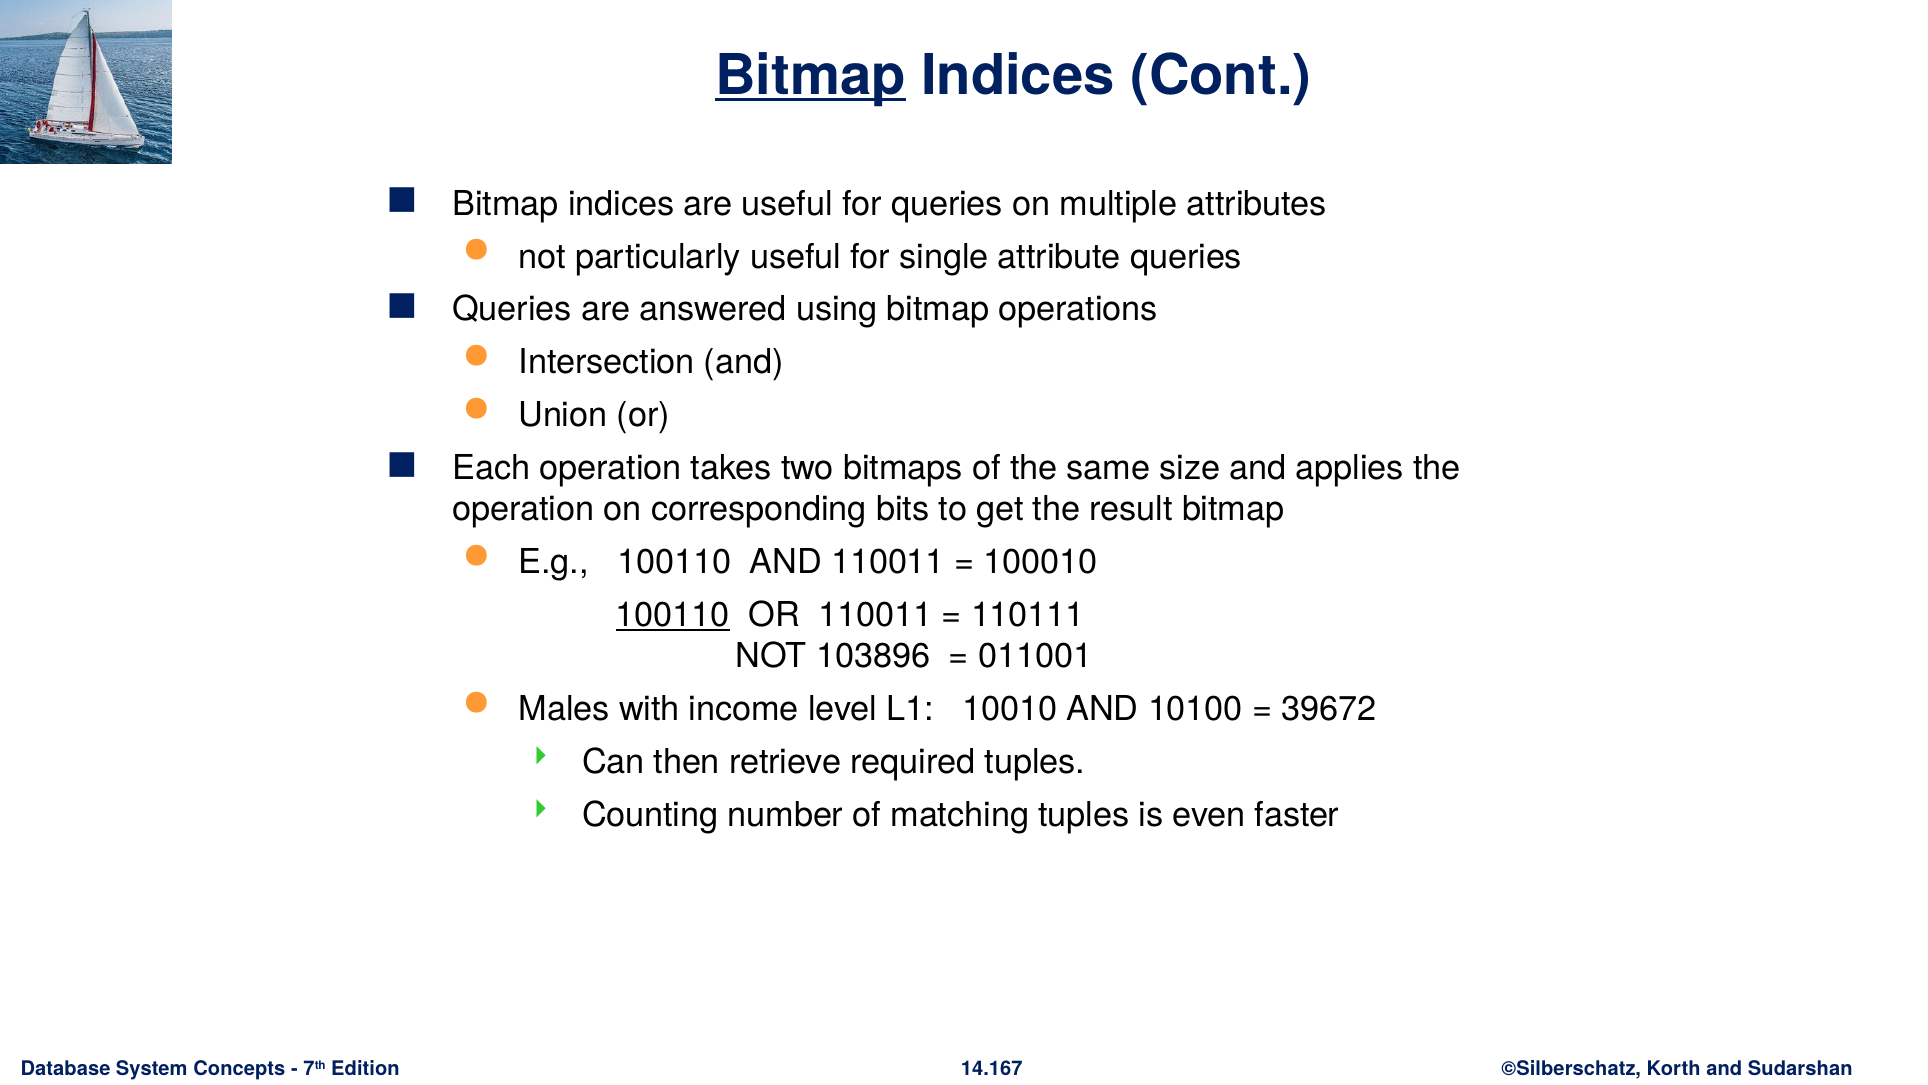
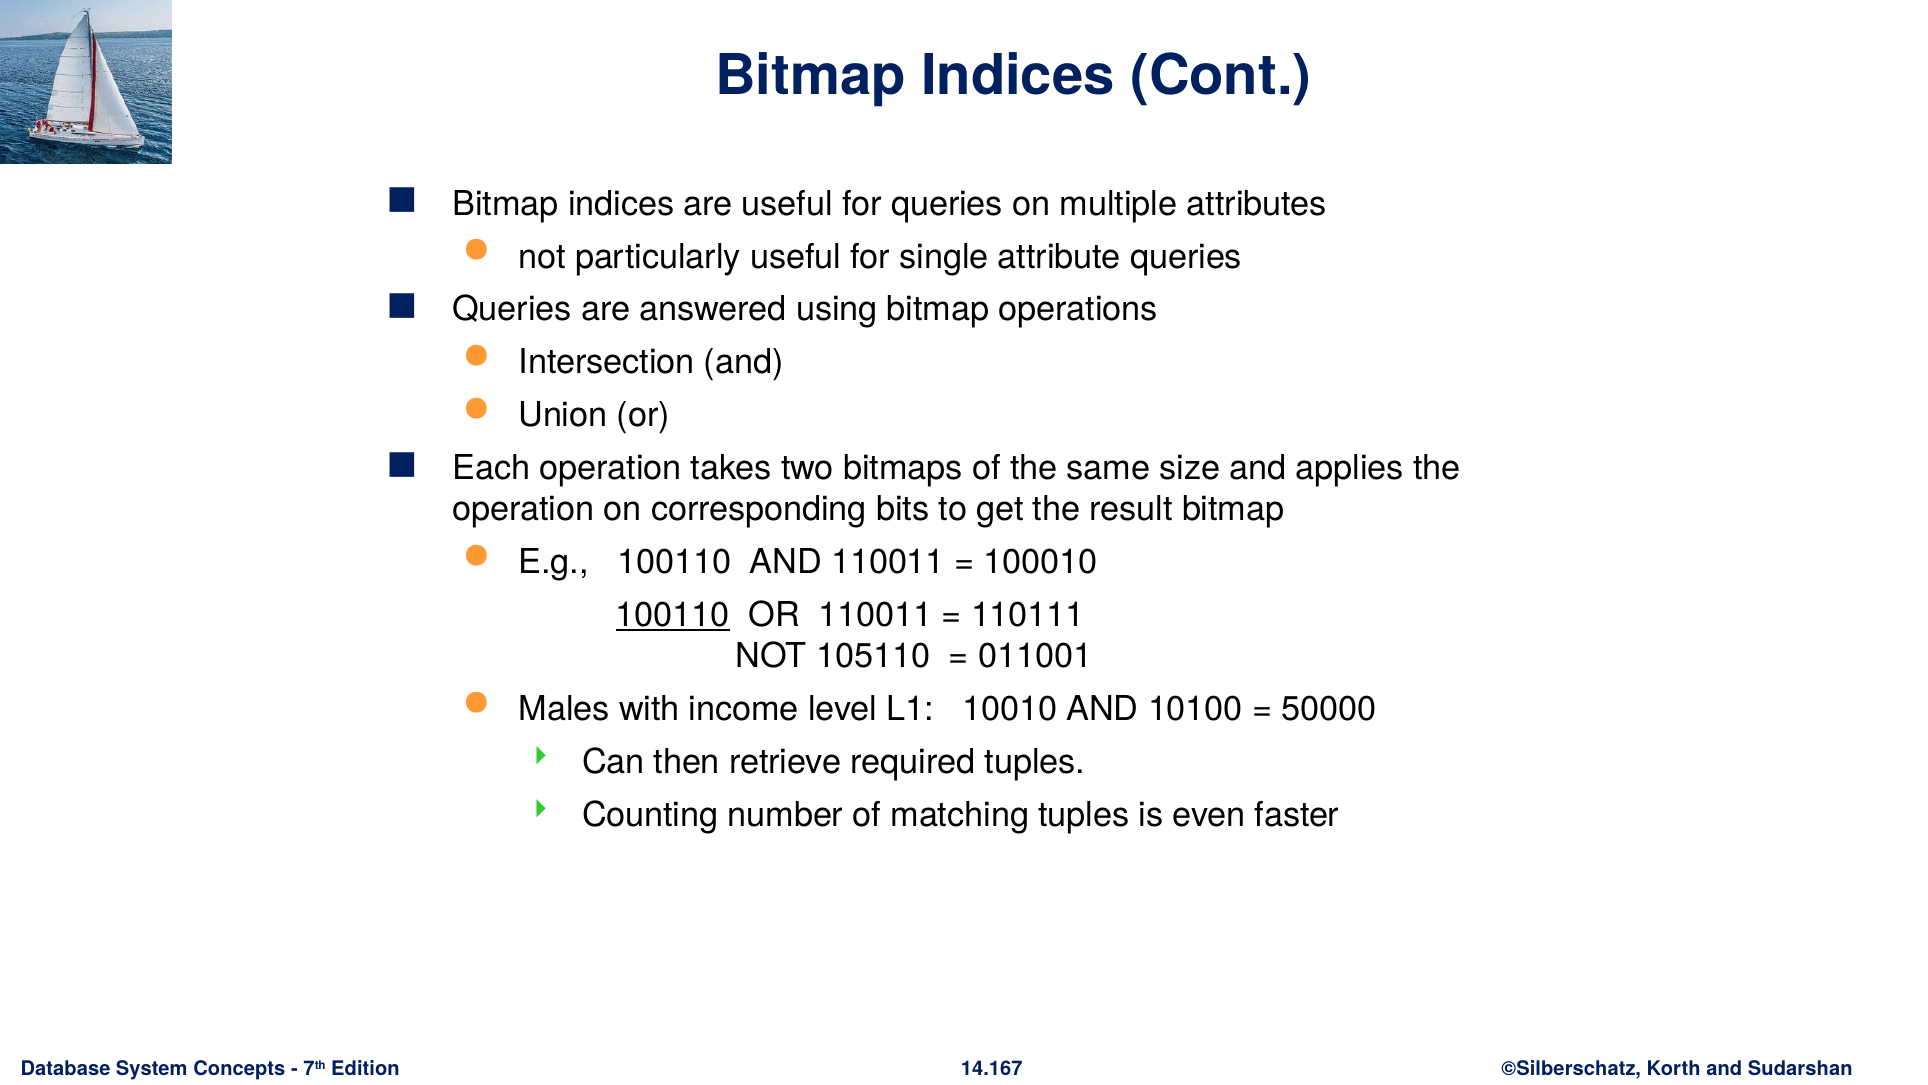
Bitmap underline: present -> none (810, 75)
103896: 103896 -> 105110 (873, 656)
39672: 39672 -> 50000 (1329, 709)
